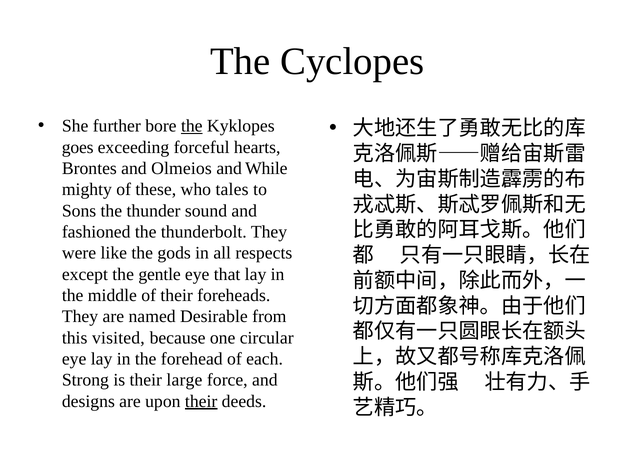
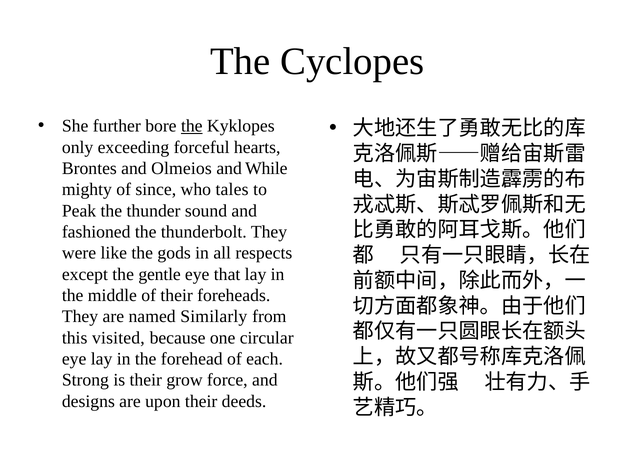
goes: goes -> only (78, 147)
these: these -> since (156, 190)
Sons: Sons -> Peak (79, 211)
Desirable: Desirable -> Similarly (214, 317)
large: large -> grow (185, 380)
their underline: present -> none (201, 401)
